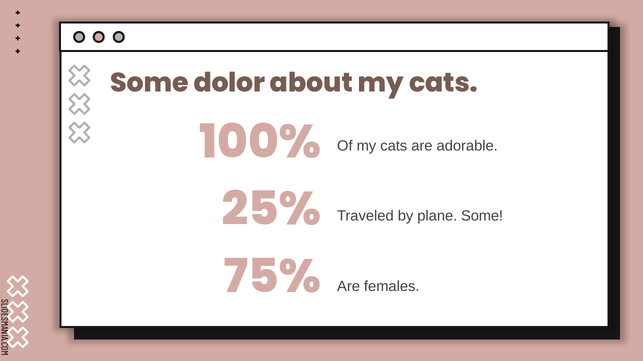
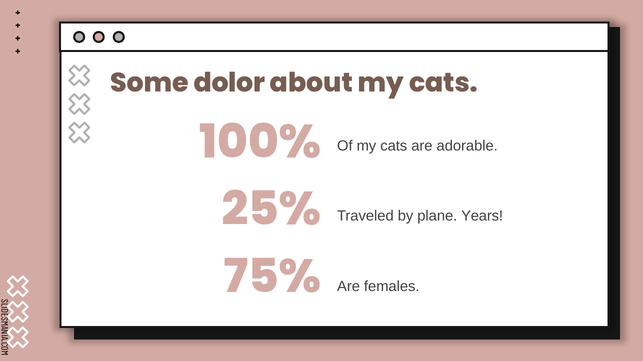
plane Some: Some -> Years (482, 216)
